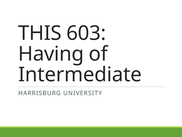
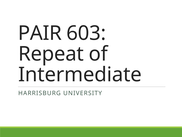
THIS: THIS -> PAIR (40, 33)
Having: Having -> Repeat (51, 54)
